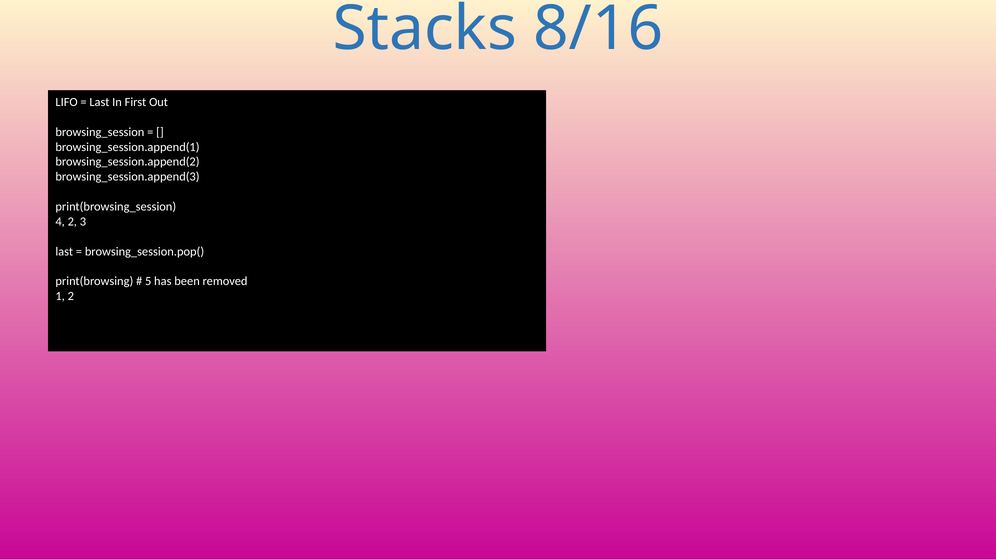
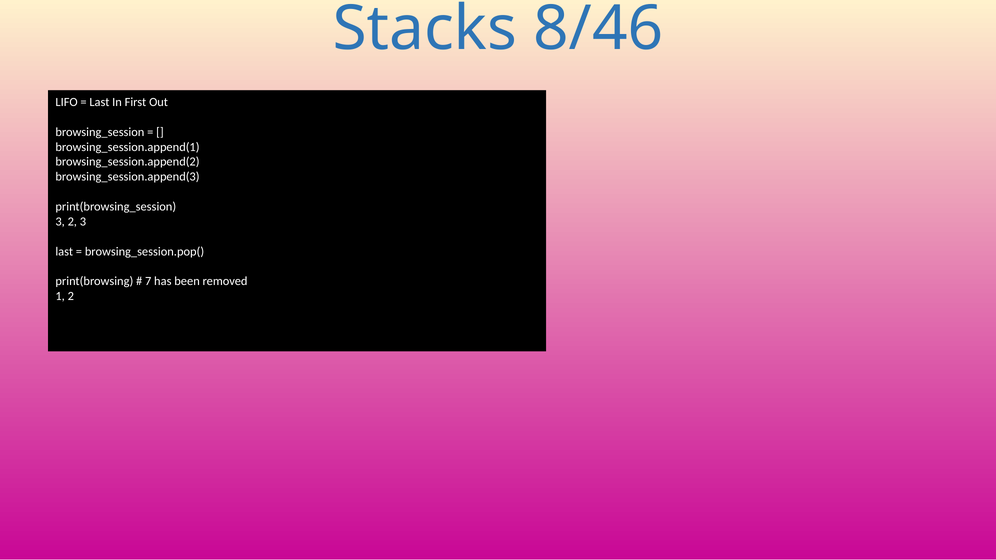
8/16: 8/16 -> 8/46 (598, 29)
4: 4 -> 3 (60, 222)
5: 5 -> 7 (148, 281)
